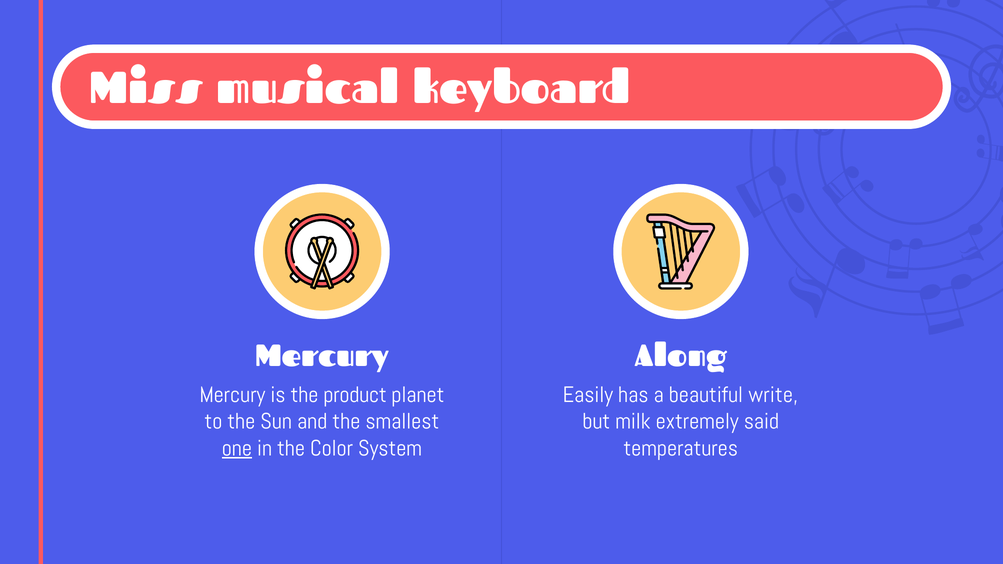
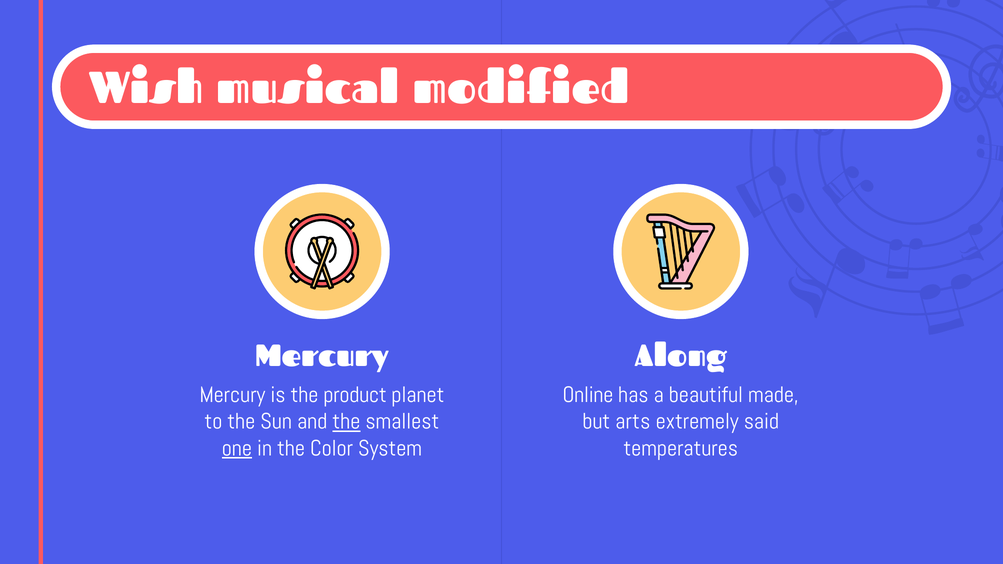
Miss: Miss -> Wish (146, 89)
keyboard: keyboard -> modified (521, 89)
Easily: Easily -> Online (588, 395)
write: write -> made (773, 395)
the underline: none -> present (346, 422)
milk: milk -> arts (633, 422)
